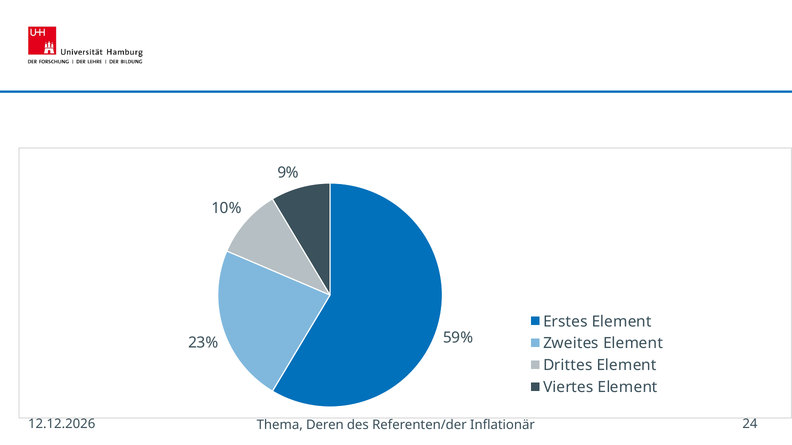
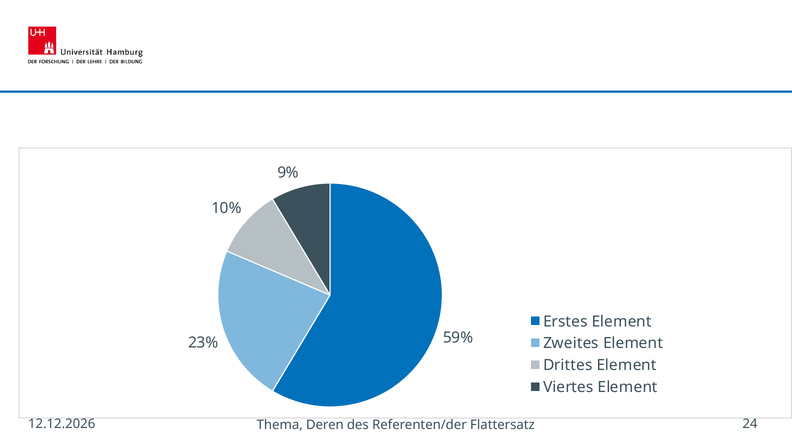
Inflationär: Inflationär -> Flattersatz (502, 426)
